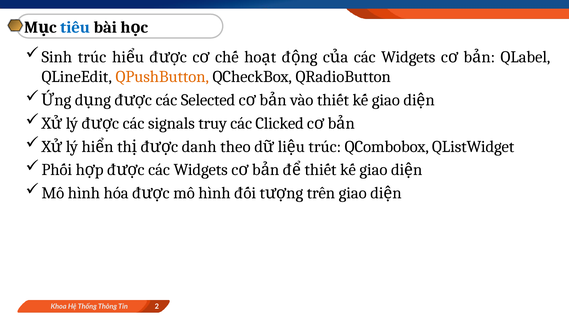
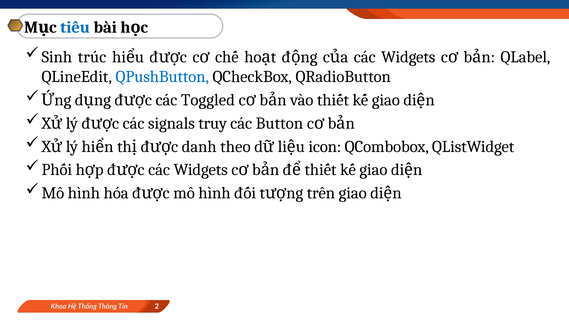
QPushButton colour: orange -> blue (162, 77)
Selected: Selected -> Toggled (208, 100)
Clicked: Clicked -> Button (279, 123)
trúc: trúc -> icon (325, 147)
